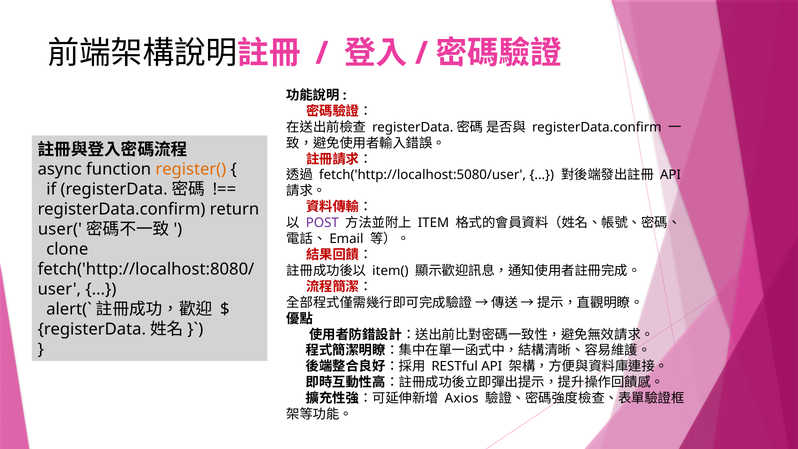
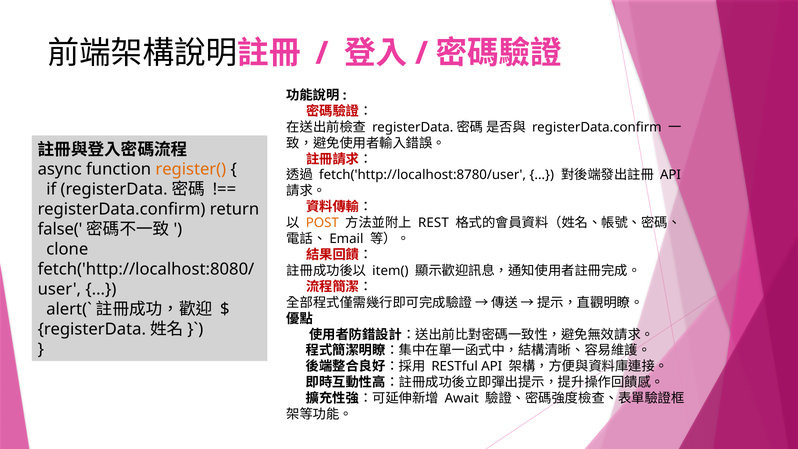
fetch('http://localhost:5080/user: fetch('http://localhost:5080/user -> fetch('http://localhost:8780/user (423, 175)
POST colour: purple -> orange (322, 223)
ITEM: ITEM -> REST (433, 223)
user(: user( -> false( (60, 229)
Axios: Axios -> Await (462, 398)
